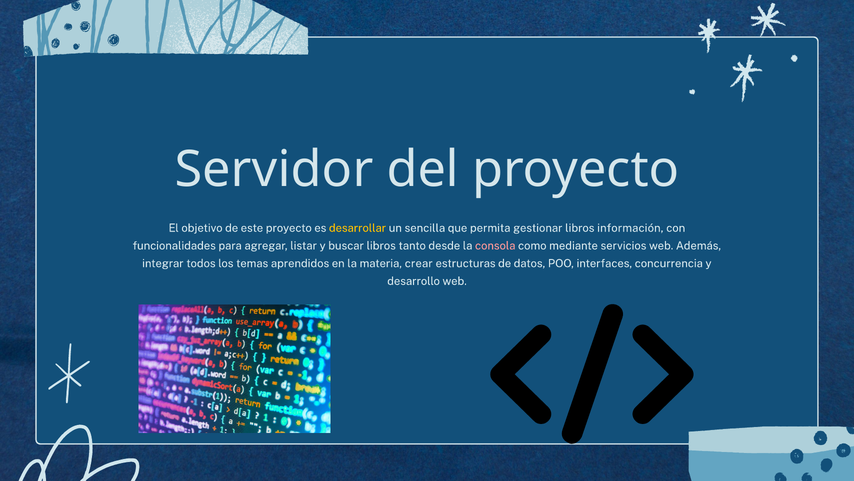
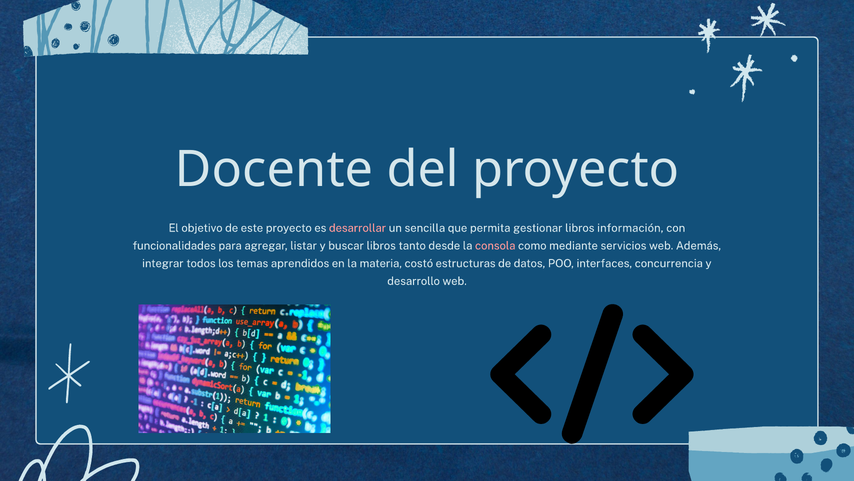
Servidor: Servidor -> Docente (274, 169)
desarrollar colour: yellow -> pink (358, 228)
crear: crear -> costó (419, 263)
